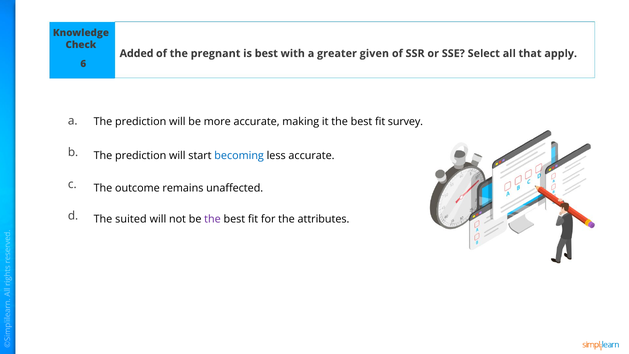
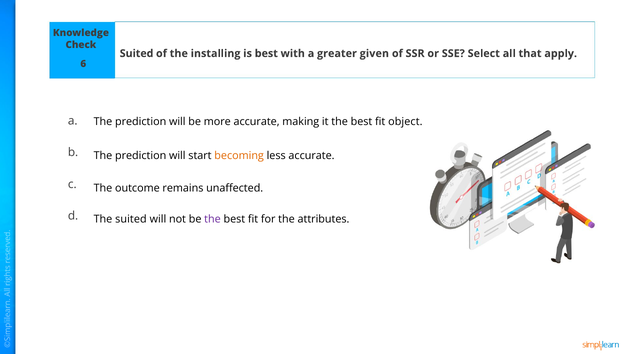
Added: Added -> Suited (137, 53)
pregnant: pregnant -> installing (216, 53)
survey: survey -> object (405, 122)
becoming colour: blue -> orange (239, 156)
